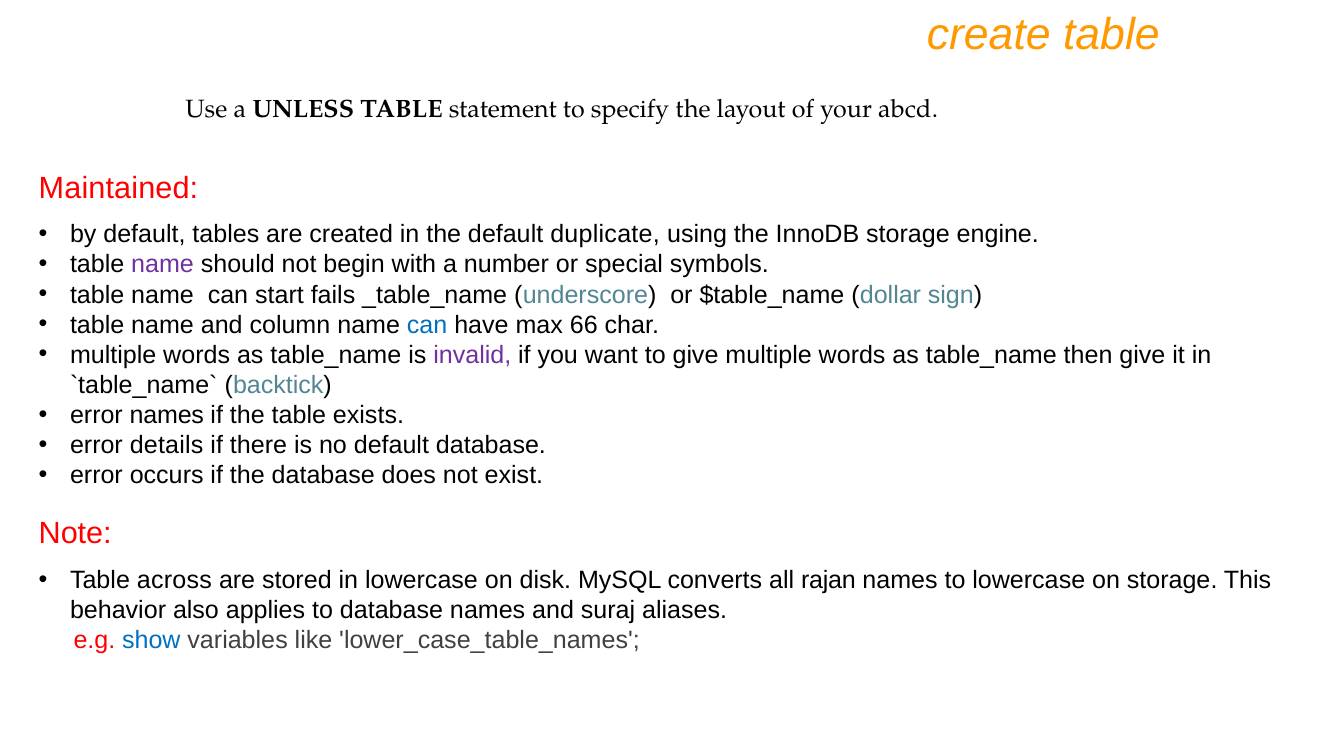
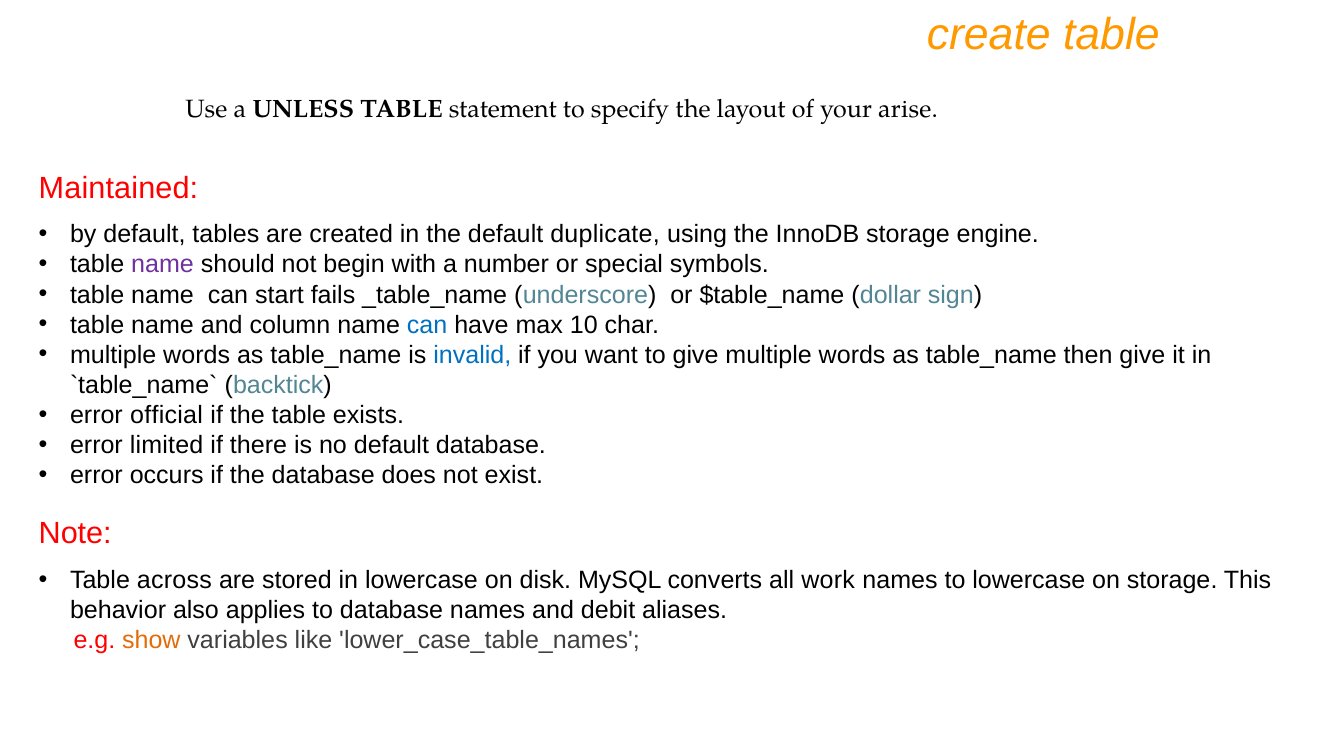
abcd: abcd -> arise (908, 110)
66: 66 -> 10 (584, 325)
invalid colour: purple -> blue (472, 355)
error names: names -> official (167, 415)
details: details -> limited (167, 445)
rajan: rajan -> work (828, 580)
suraj: suraj -> debit (608, 610)
show colour: blue -> orange (151, 640)
